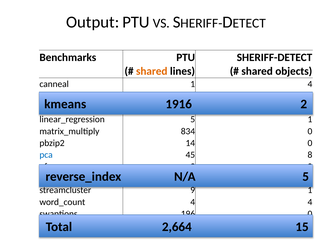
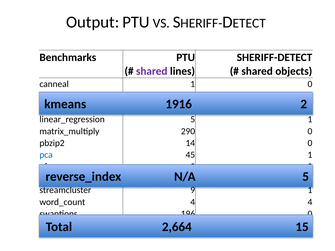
shared colour: orange -> purple (152, 71)
1 4: 4 -> 0 (310, 84)
834: 834 -> 290 (188, 131)
45 8: 8 -> 1 (310, 155)
